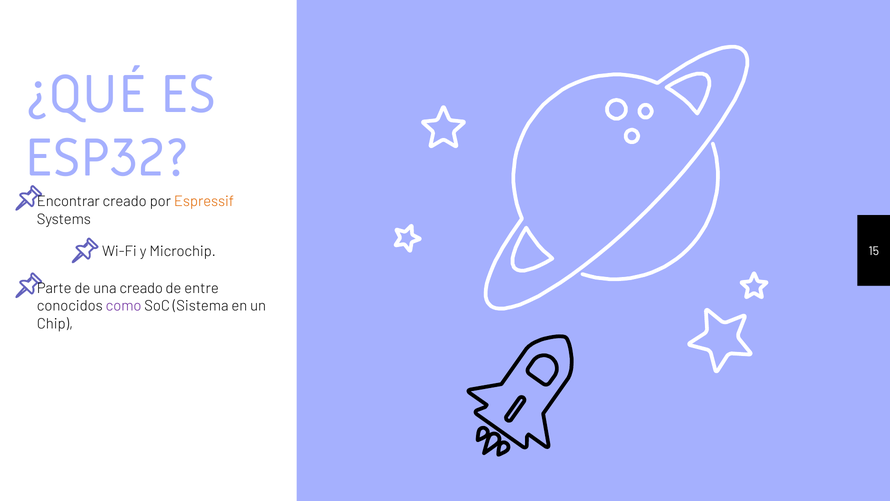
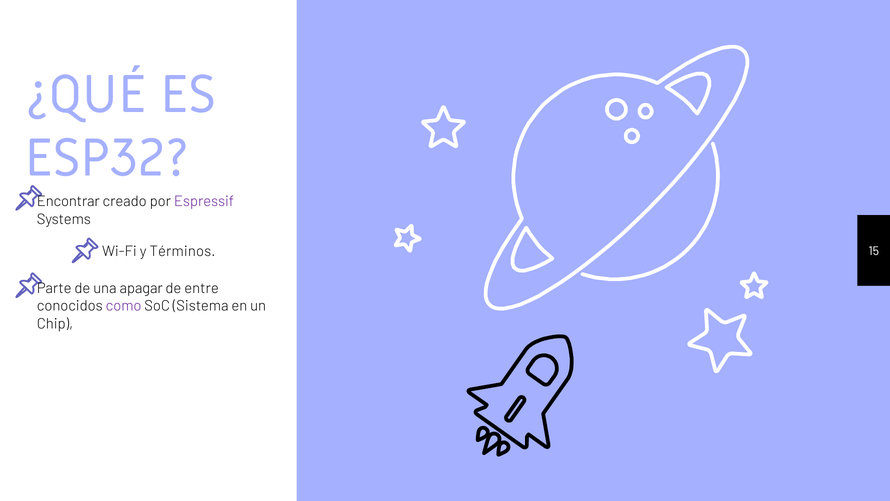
Espressif colour: orange -> purple (204, 201)
Microchip: Microchip -> Términos (183, 251)
una creado: creado -> apagar (141, 288)
